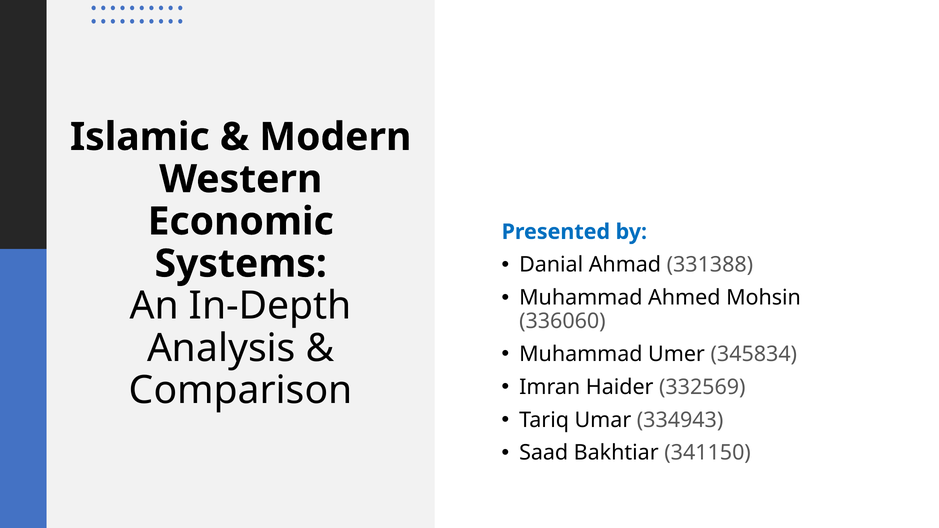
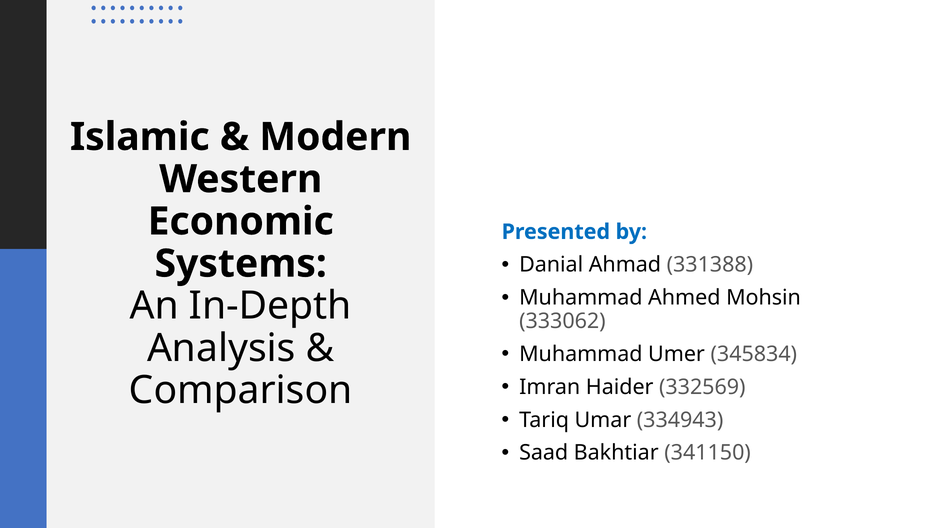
336060: 336060 -> 333062 (562, 321)
